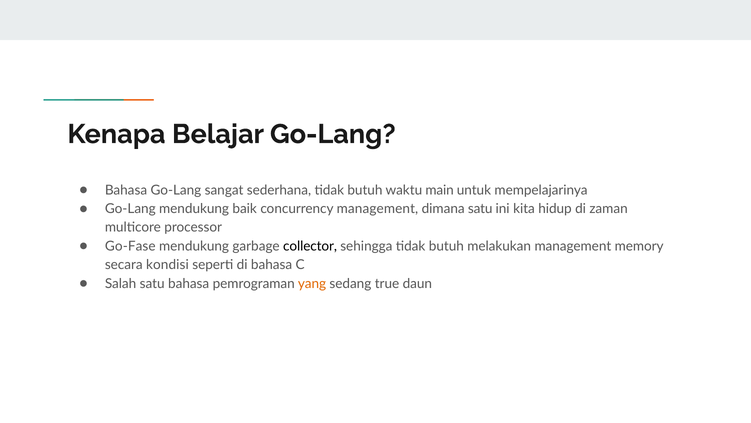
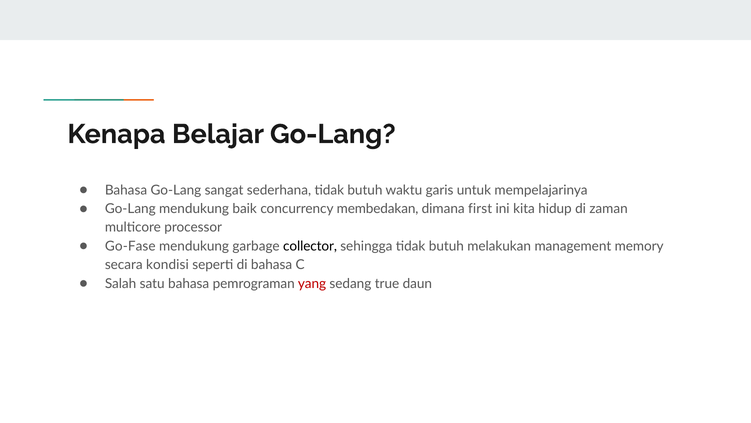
main: main -> garis (440, 190)
concurrency management: management -> membedakan (378, 208)
dimana satu: satu -> first (480, 208)
yang colour: orange -> red (312, 283)
